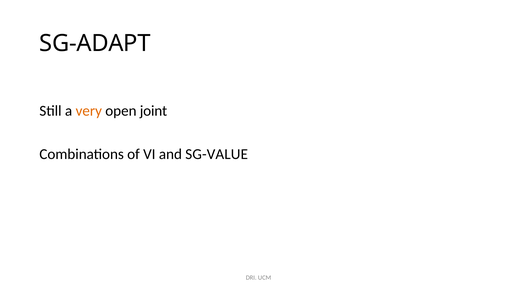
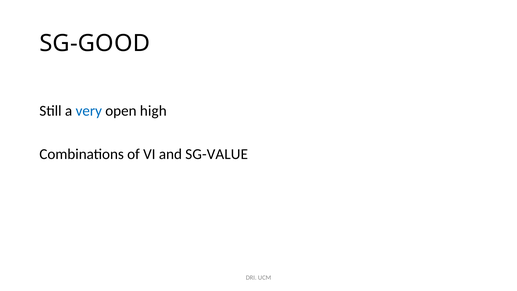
SG-ADAPT: SG-ADAPT -> SG-GOOD (95, 43)
very colour: orange -> blue (89, 111)
joint: joint -> high (153, 111)
